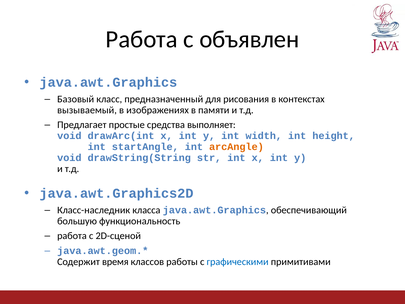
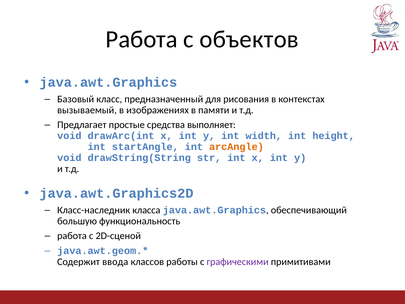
объявлен: объявлен -> объектов (249, 39)
время: время -> ввода (115, 262)
графическими colour: blue -> purple (238, 262)
